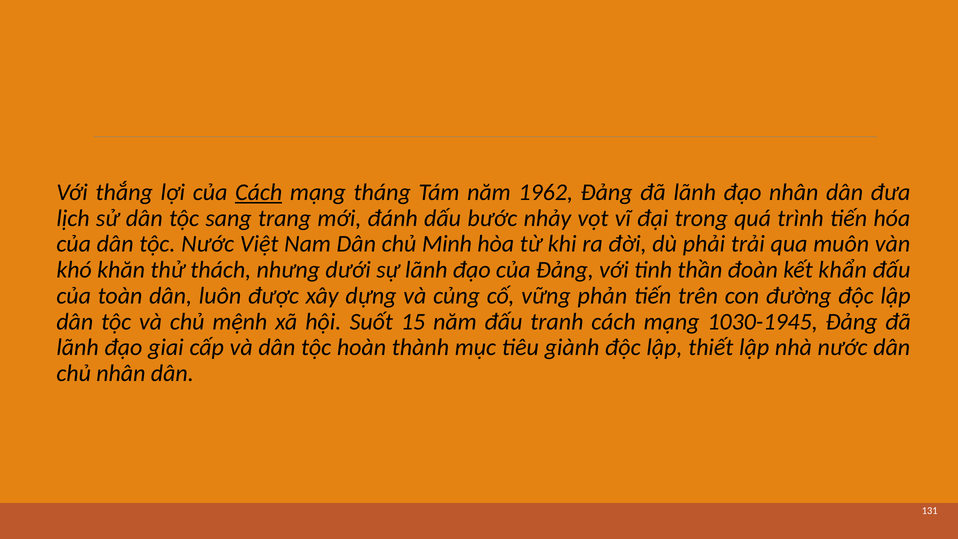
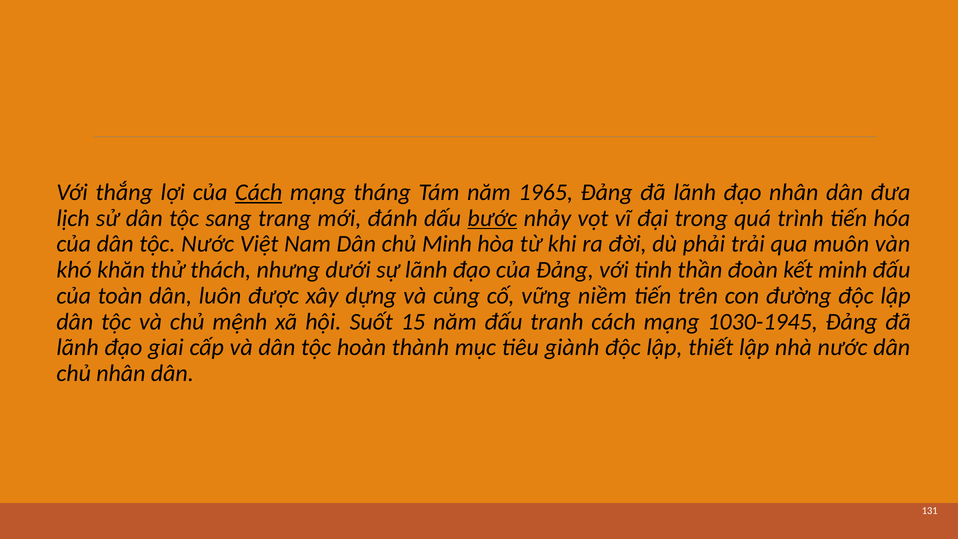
1962: 1962 -> 1965 (546, 192)
bước underline: none -> present (492, 218)
kết khẩn: khẩn -> minh (843, 270)
phản: phản -> niềm (602, 296)
